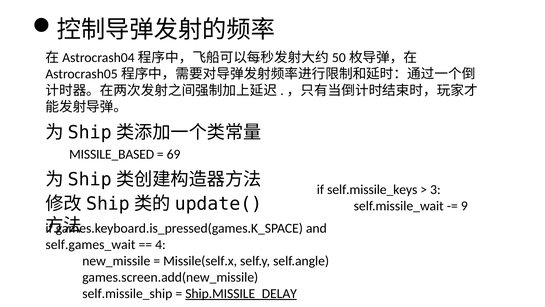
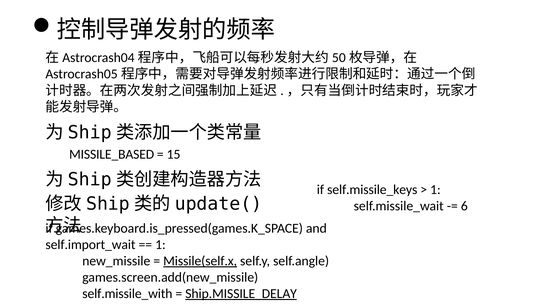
69: 69 -> 15 (174, 154)
3: 3 -> 1 (435, 189)
9: 9 -> 6 (464, 206)
self.games_wait: self.games_wait -> self.import_wait (90, 244)
4: 4 -> 1 (160, 244)
Missile(self.x underline: none -> present (200, 261)
self.missile_ship: self.missile_ship -> self.missile_with (127, 293)
